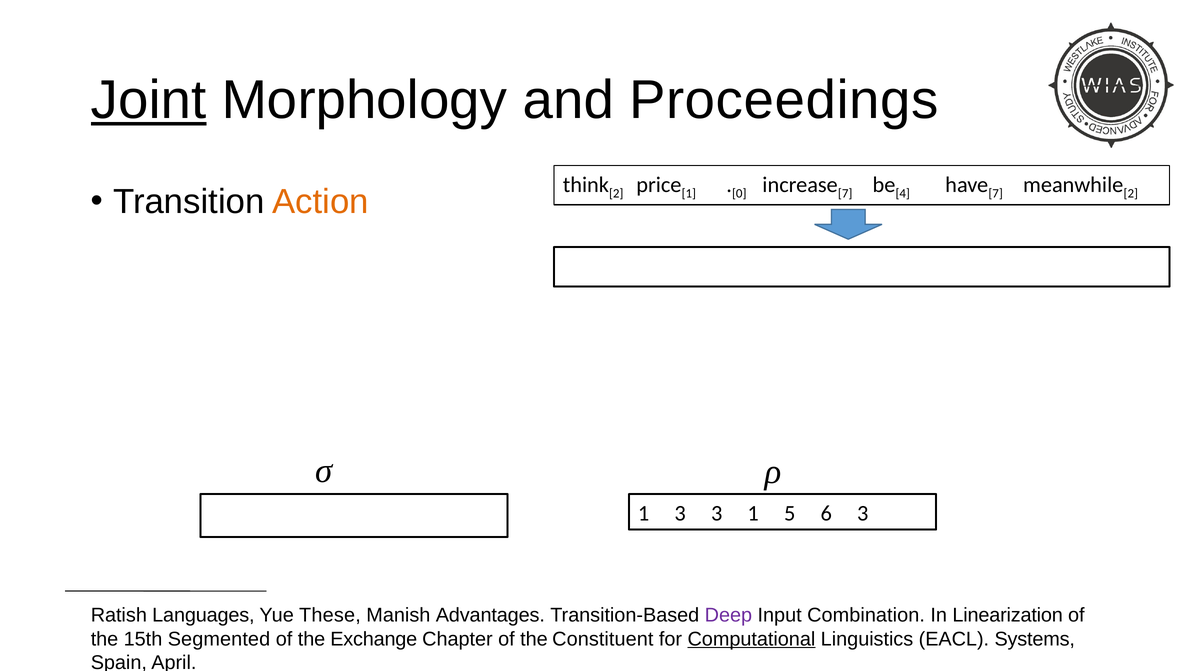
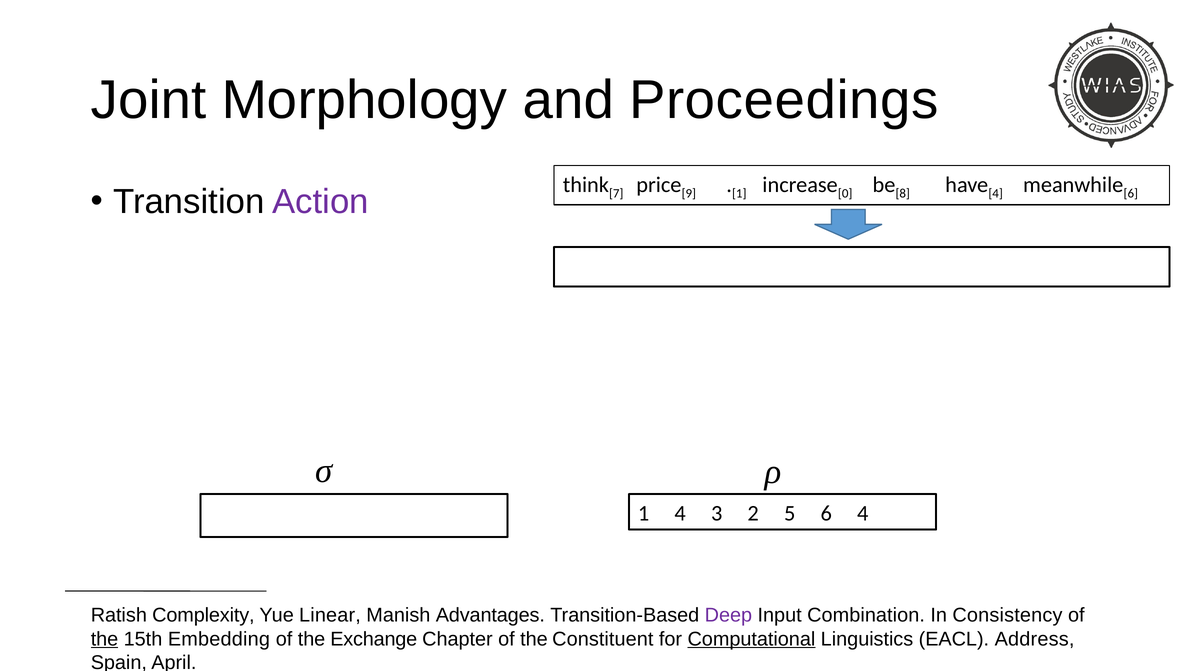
Joint underline: present -> none (149, 100)
2: 2 -> 7 (616, 193)
1: 1 -> 9 (689, 193)
0: 0 -> 1 (739, 193)
7: 7 -> 0 (845, 193)
4: 4 -> 8 (903, 193)
7: 7 -> 4 (996, 193)
2: 2 -> 6 (1131, 193)
Action colour: orange -> purple (320, 202)
1 3: 3 -> 4 (680, 513)
3 1: 1 -> 2 (753, 513)
6 3: 3 -> 4 (863, 513)
Languages: Languages -> Complexity (203, 615)
These: These -> Linear (330, 615)
Linearization: Linearization -> Consistency (1007, 615)
the underline: none -> present (105, 639)
Segmented: Segmented -> Embedding (219, 639)
Systems: Systems -> Address (1035, 639)
